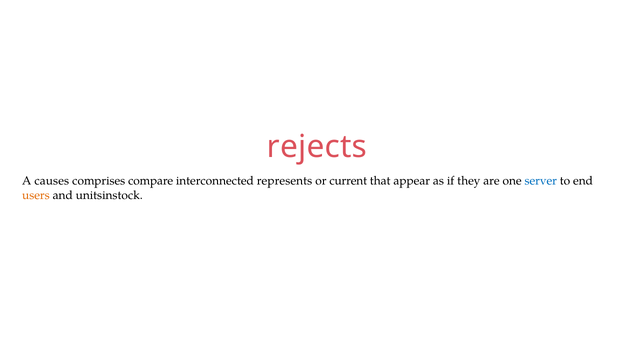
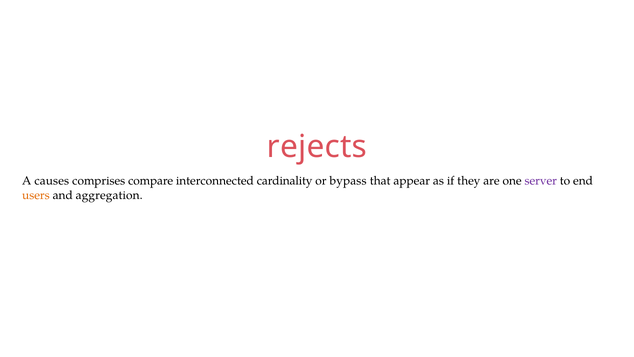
represents: represents -> cardinality (285, 181)
current: current -> bypass (348, 181)
server colour: blue -> purple (541, 181)
unitsinstock: unitsinstock -> aggregation (109, 195)
